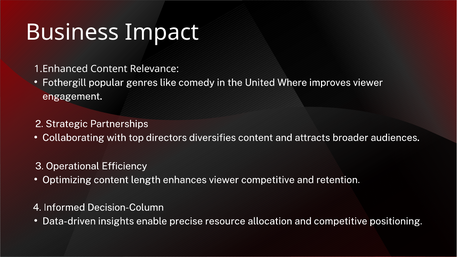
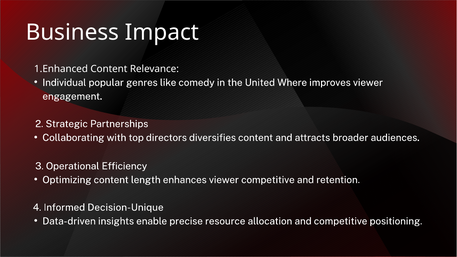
Fothergill: Fothergill -> Individual (64, 83)
Decision-Column: Decision-Column -> Decision-Unique (126, 207)
